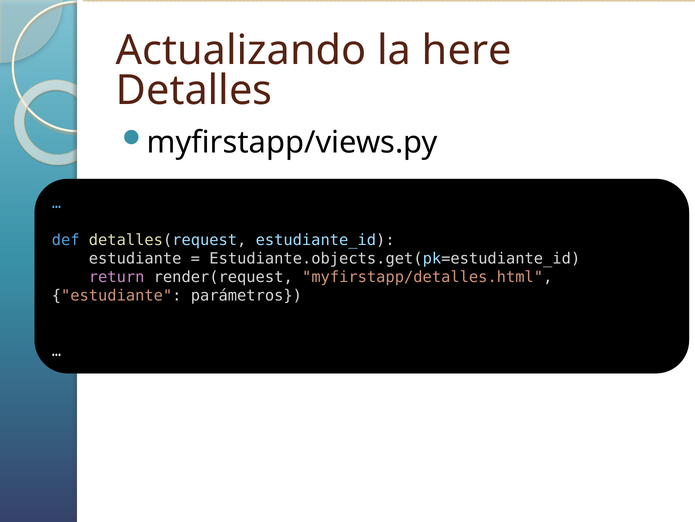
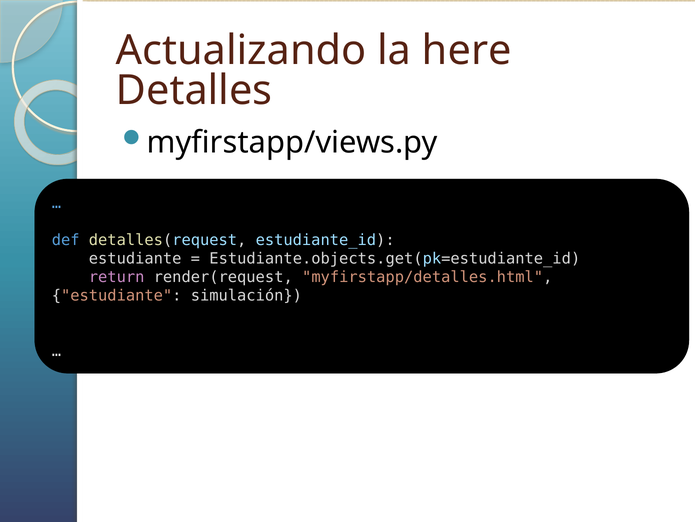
parámetros: parámetros -> simulación (246, 295)
